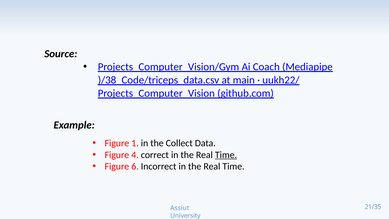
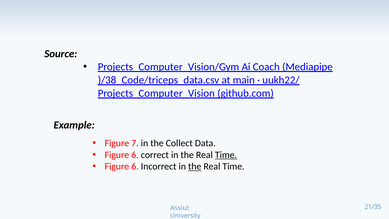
1: 1 -> 7 (135, 143)
4: 4 -> 6 (135, 155)
the underline: none -> present (195, 167)
